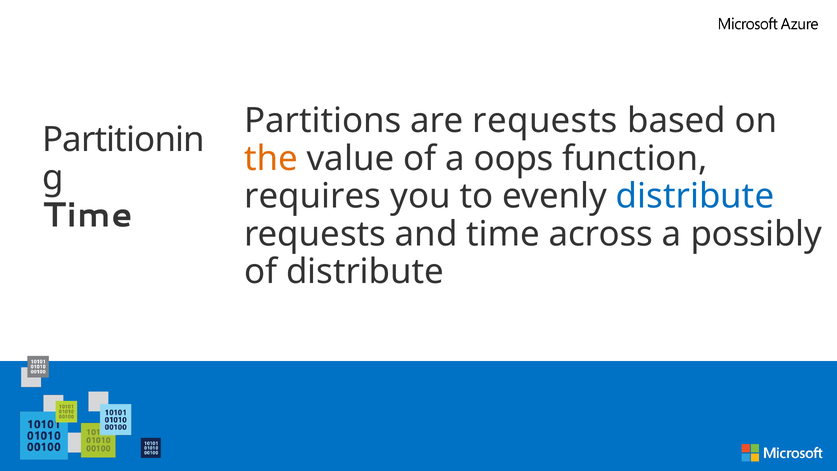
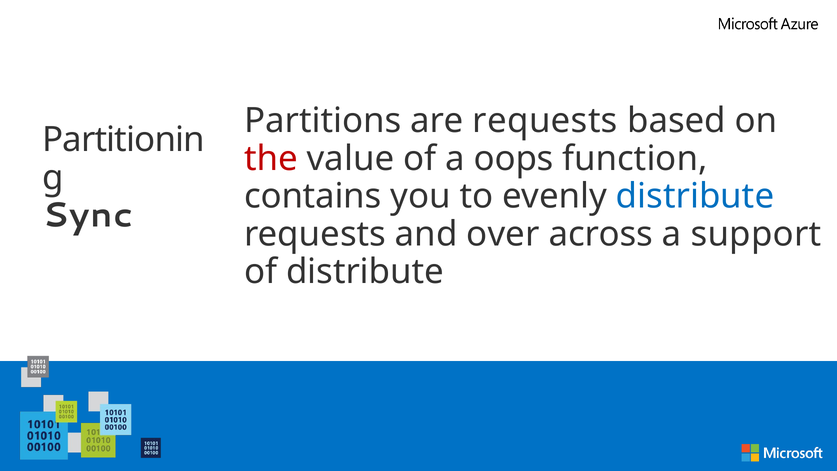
the colour: orange -> red (271, 159)
requires: requires -> contains (313, 196)
Time: Time -> Sync (88, 215)
and time: time -> over (503, 234)
possibly: possibly -> support (756, 234)
